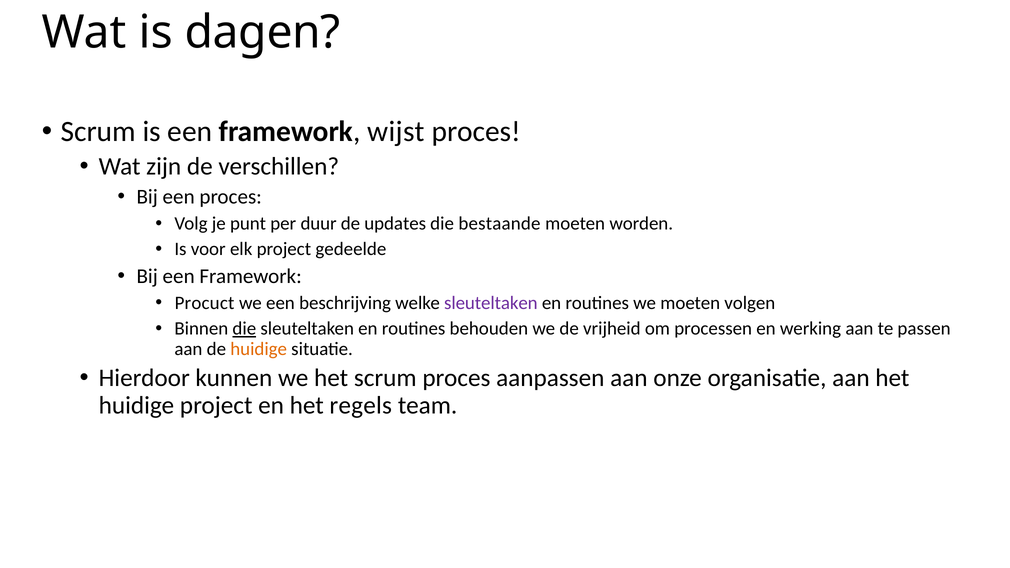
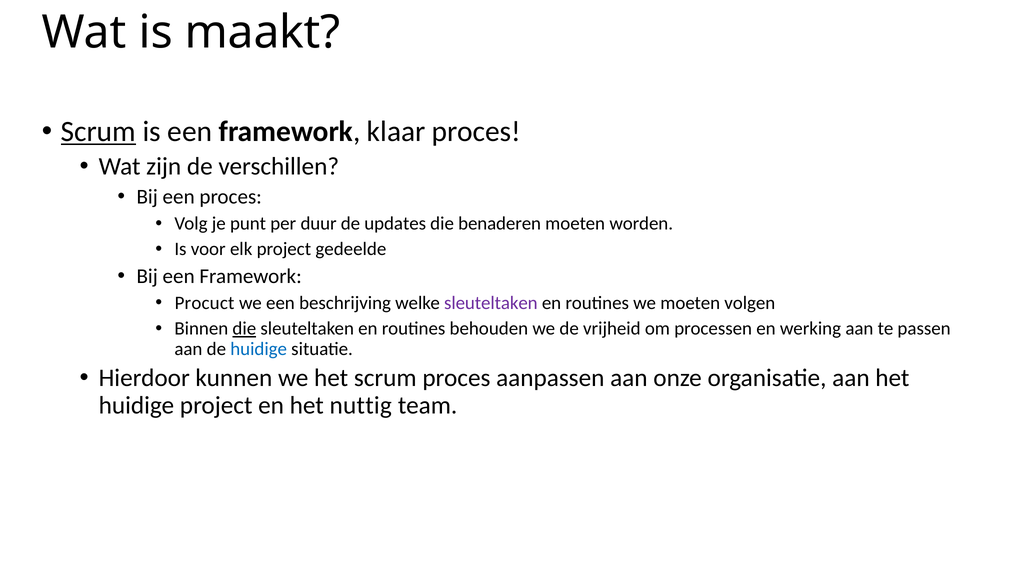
dagen: dagen -> maakt (263, 33)
Scrum underline: none -> present (98, 132)
wijst: wijst -> klaar (396, 132)
bestaande: bestaande -> benaderen (500, 224)
huidige colour: orange -> blue (259, 349)
regels: regels -> nuttig (361, 405)
